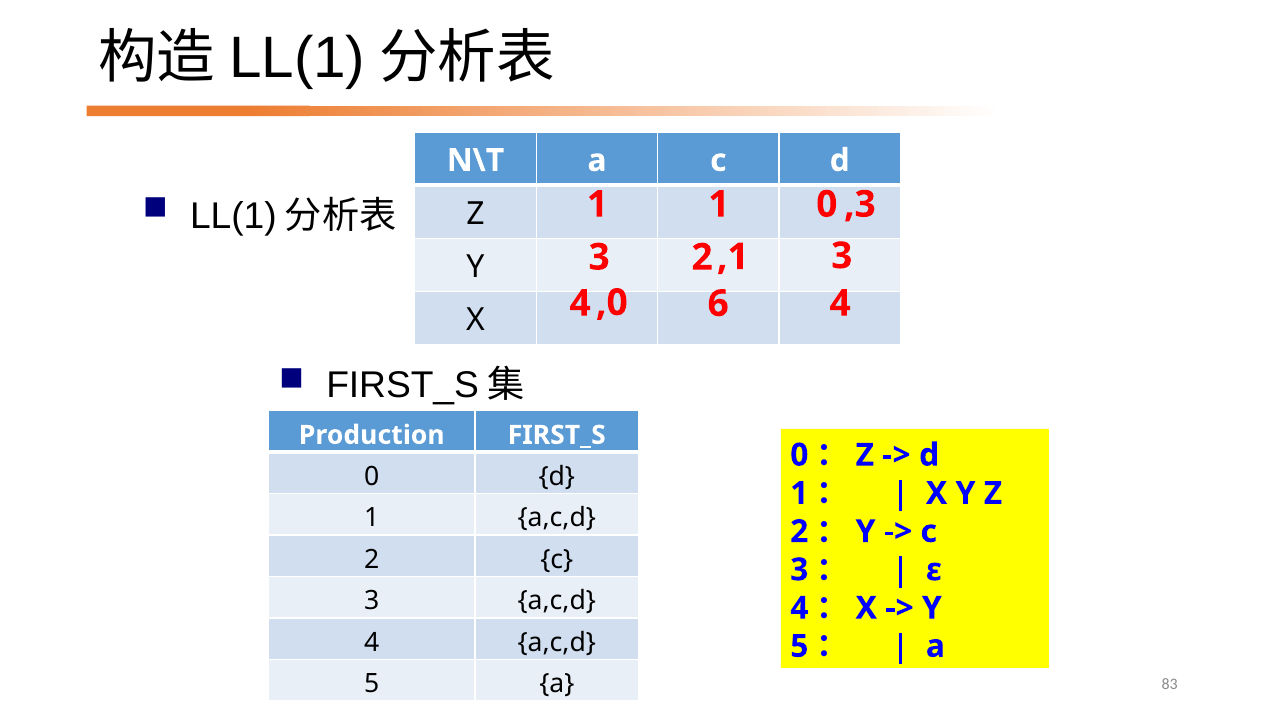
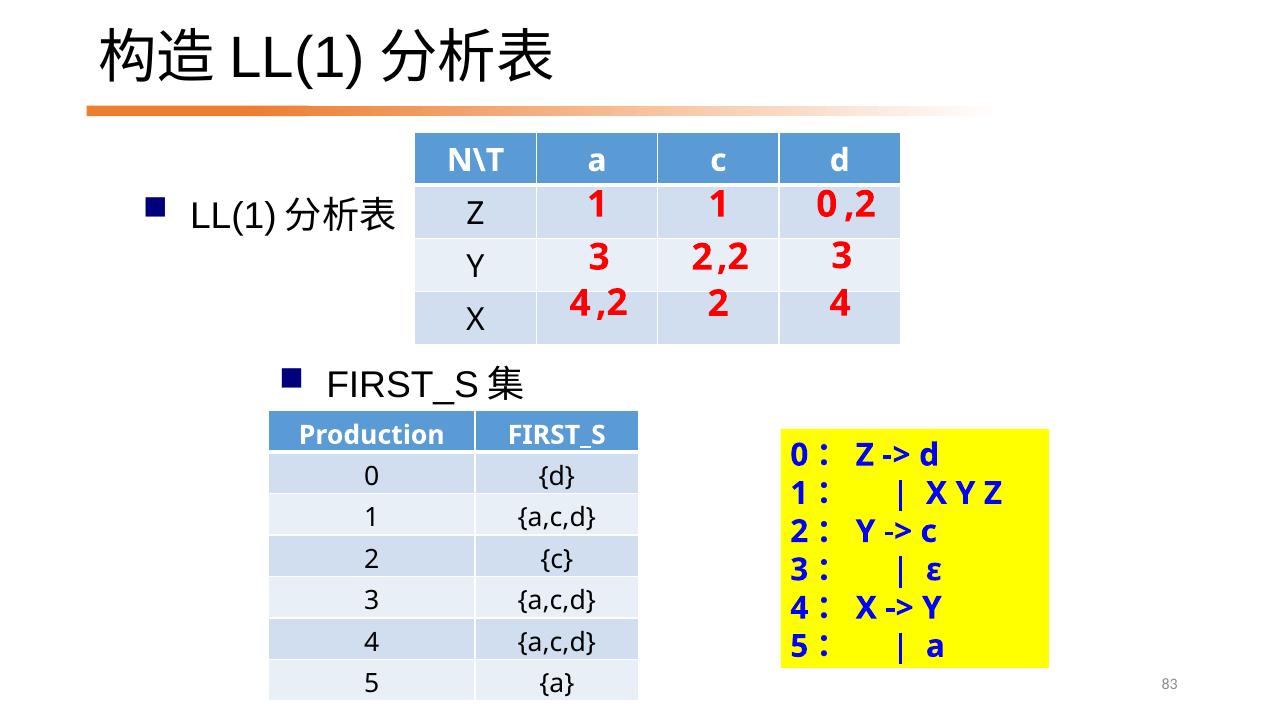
1 ,3: ,3 -> ,2 (860, 204)
3 ,1: ,1 -> ,2 (733, 257)
,0: ,0 -> ,2 (612, 303)
4 6: 6 -> 2 (718, 304)
